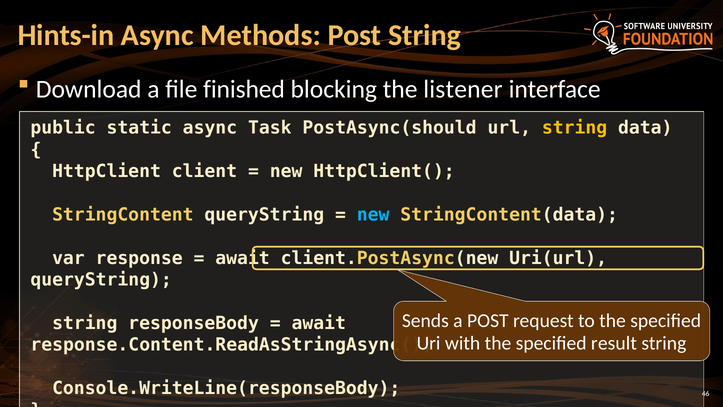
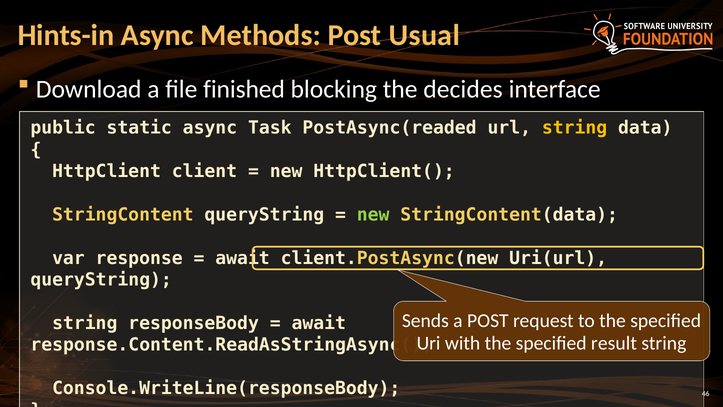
Post String: String -> Usual (424, 35)
listener: listener -> decides (463, 89)
PostAsync(should: PostAsync(should -> PostAsync(readed (390, 128)
new colour: light blue -> light green (373, 215)
